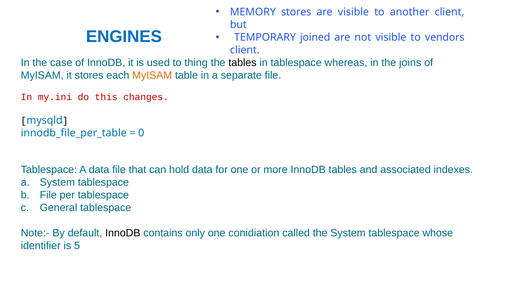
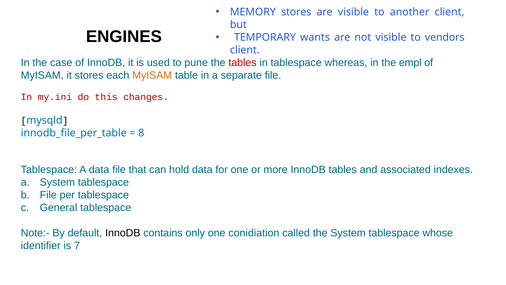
ENGINES colour: blue -> black (124, 37)
joined: joined -> wants (315, 37)
thing: thing -> pune (196, 63)
tables colour: black -> red (242, 63)
joins: joins -> empl (410, 63)
0: 0 -> 8 (141, 133)
5: 5 -> 7 (77, 245)
